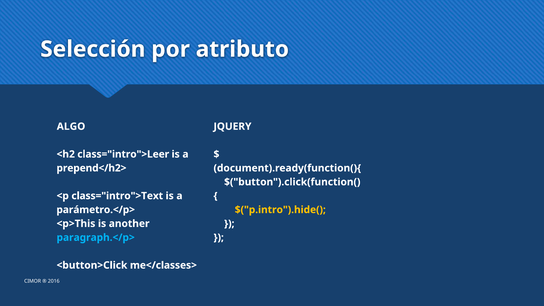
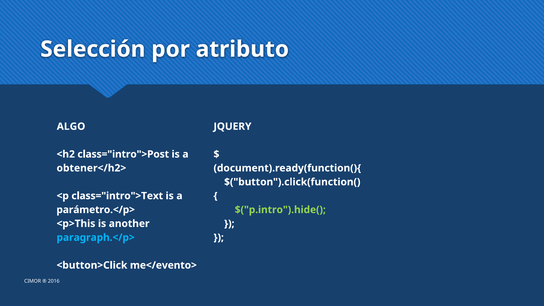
class="intro">Leer: class="intro">Leer -> class="intro">Post (123, 154)
prepend</h2>: prepend</h2> -> obtener</h2> (91, 168)
$("p.intro").hide( colour: yellow -> light green (280, 210)
me</classes>: me</classes> -> me</evento> (163, 265)
